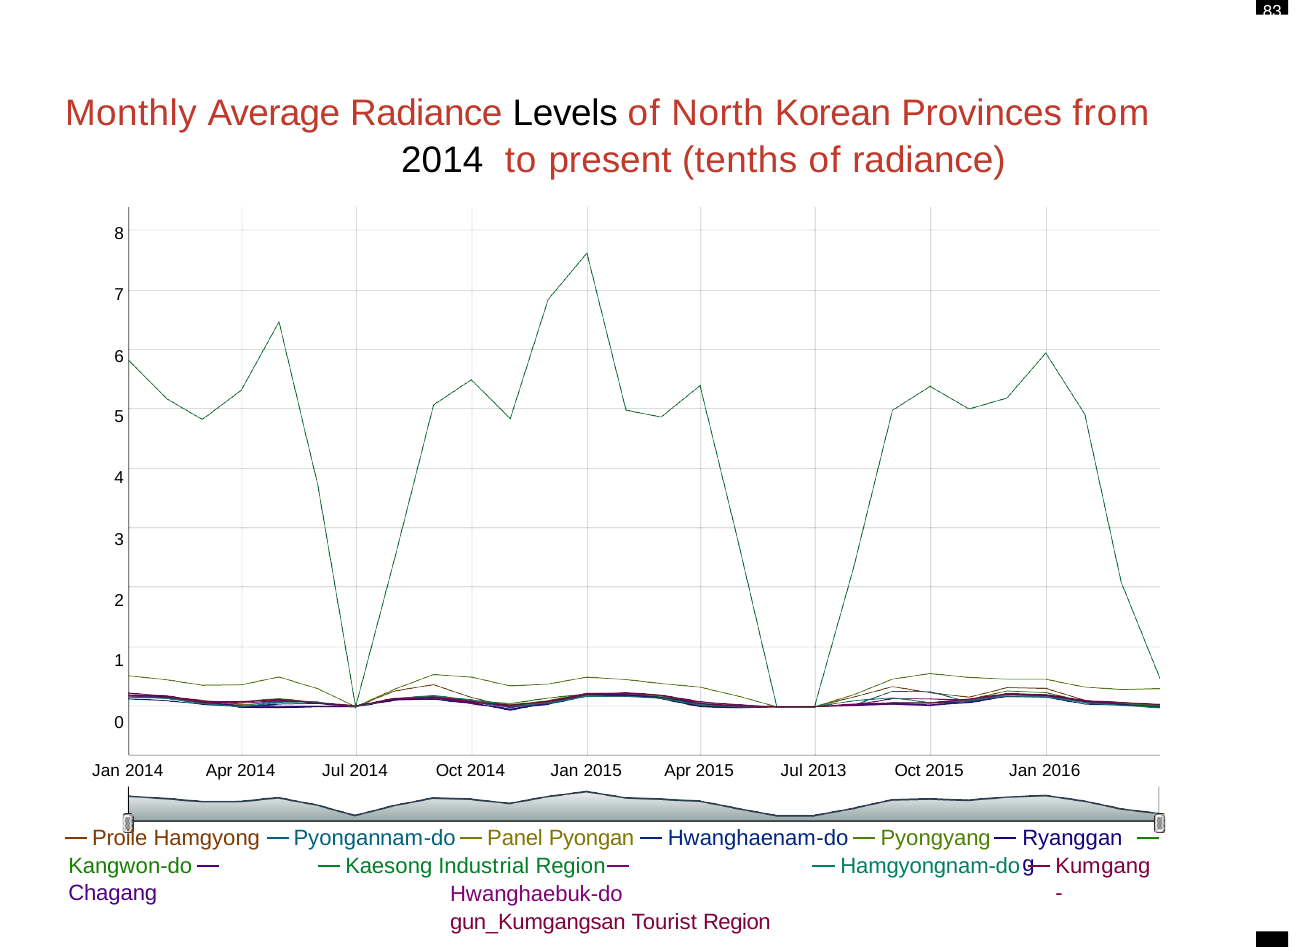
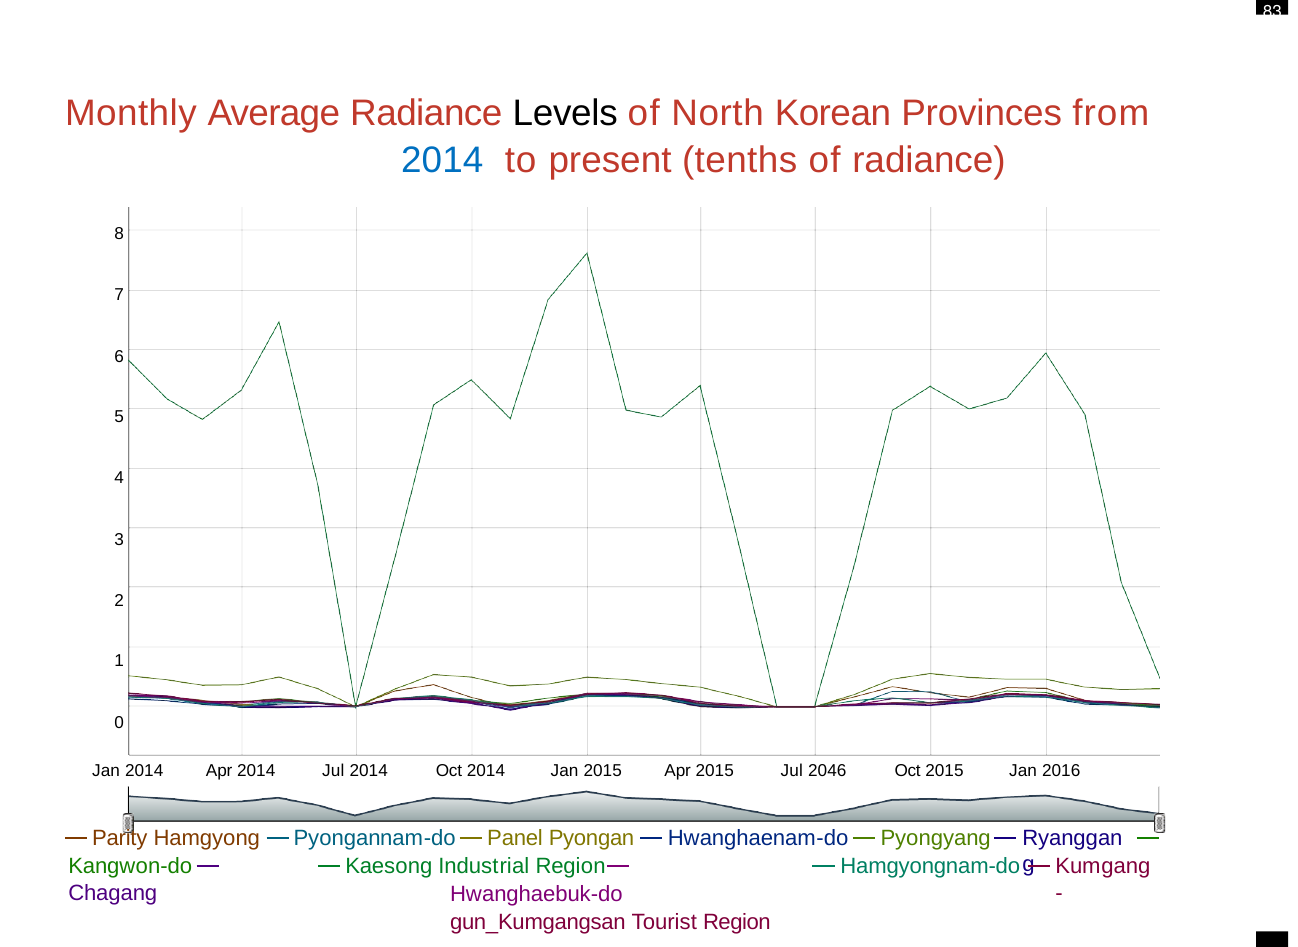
2014 colour: black -> blue (442, 161)
2013: 2013 -> 2046 (827, 771)
Proile: Proile -> Parity (120, 838)
